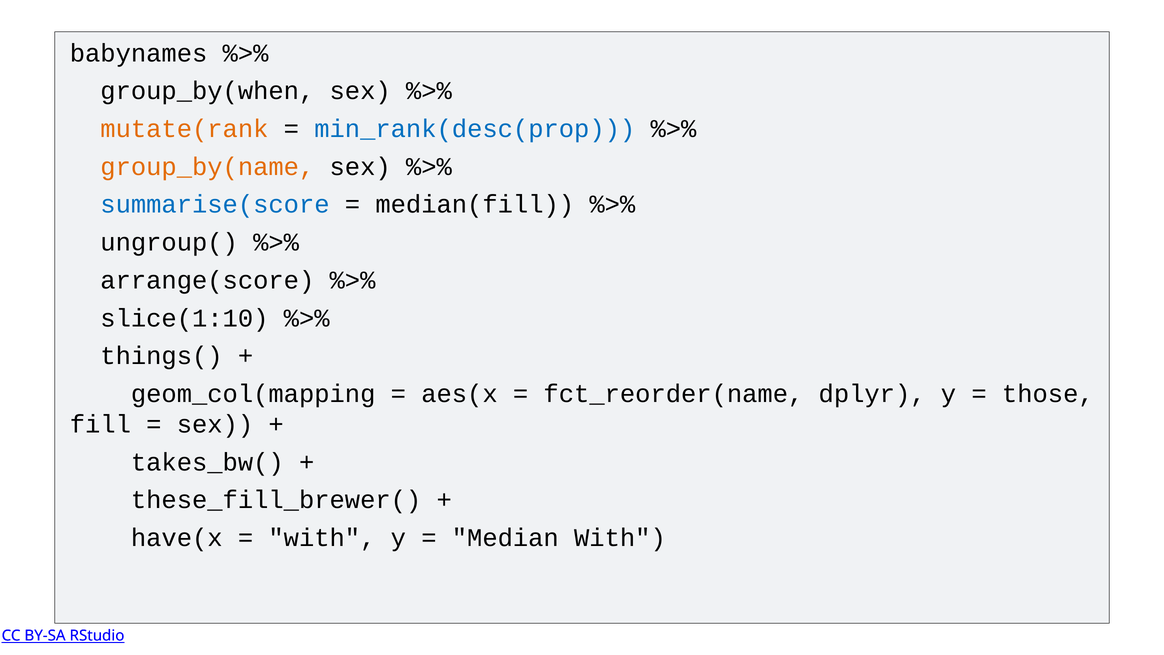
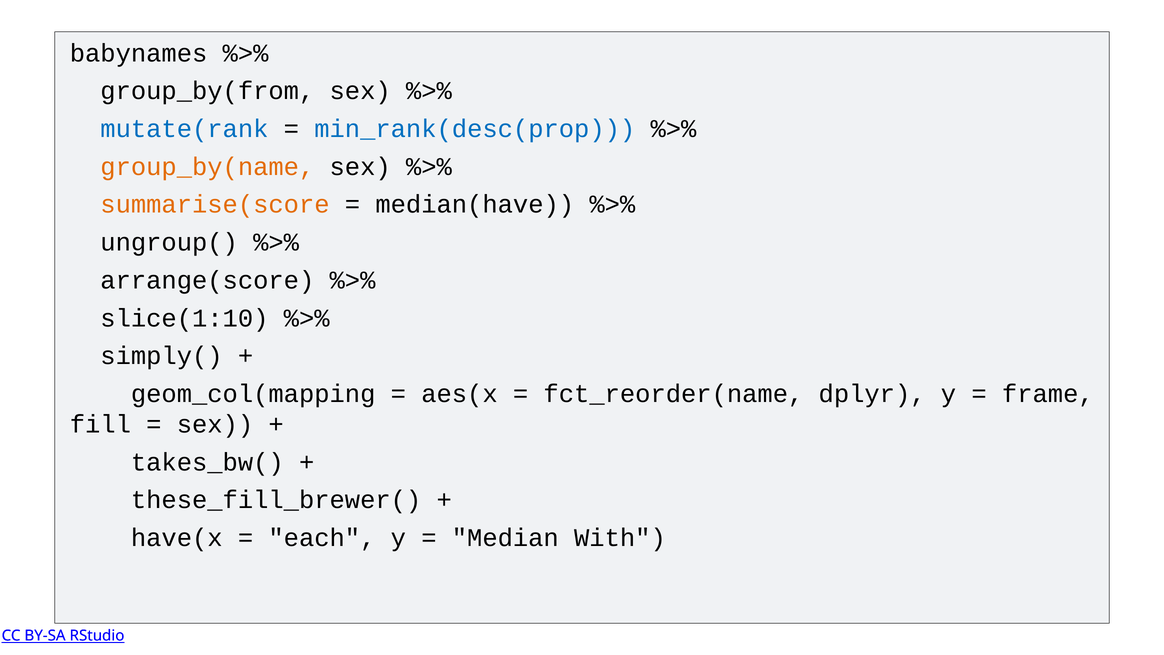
group_by(when: group_by(when -> group_by(from (207, 91)
mutate(rank colour: orange -> blue (184, 129)
summarise(score colour: blue -> orange (215, 205)
median(fill: median(fill -> median(have (475, 205)
things(: things( -> simply( (161, 356)
those: those -> frame (1048, 394)
with: with -> each (322, 538)
